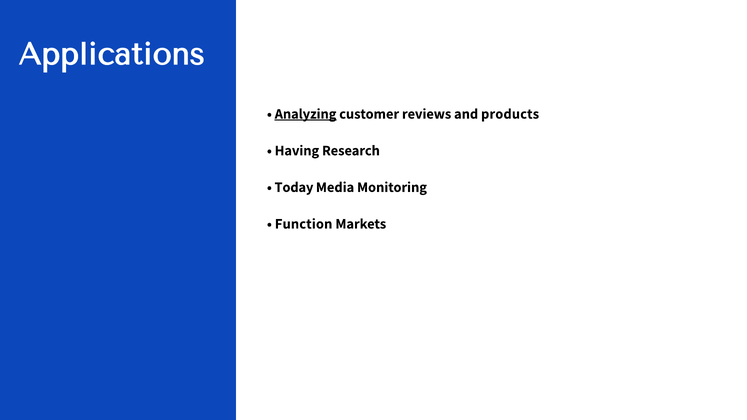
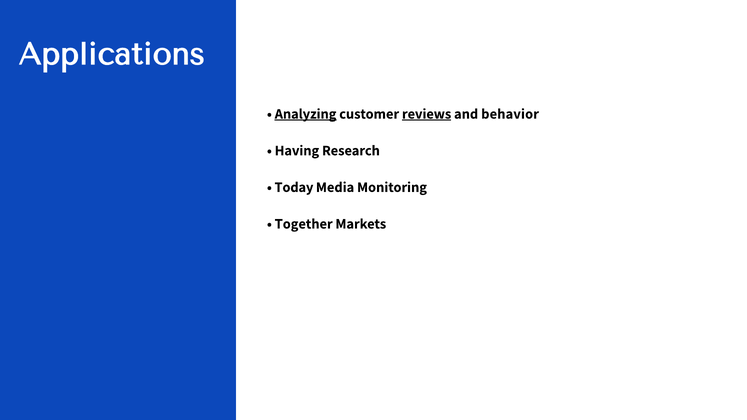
reviews underline: none -> present (427, 114)
products: products -> behavior (510, 114)
Function: Function -> Together (304, 224)
